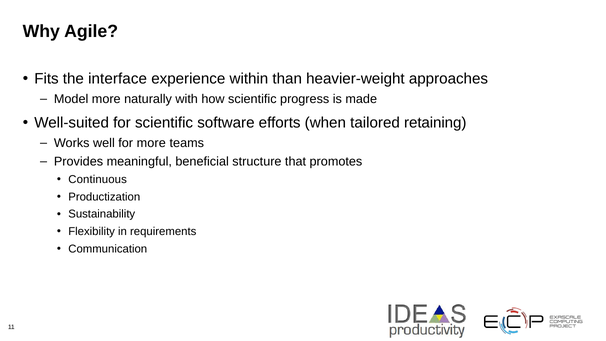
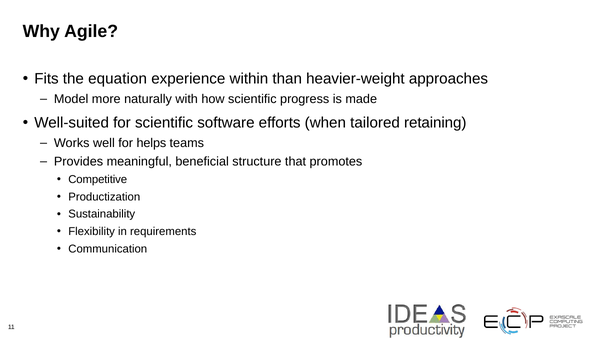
interface: interface -> equation (118, 79)
for more: more -> helps (151, 143)
Continuous: Continuous -> Competitive (98, 180)
